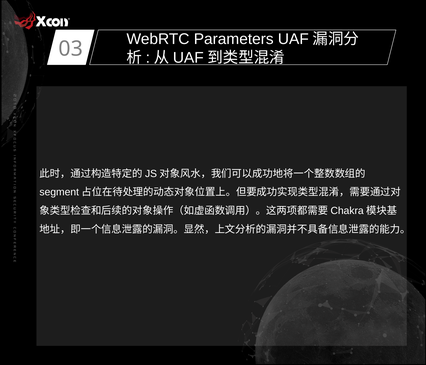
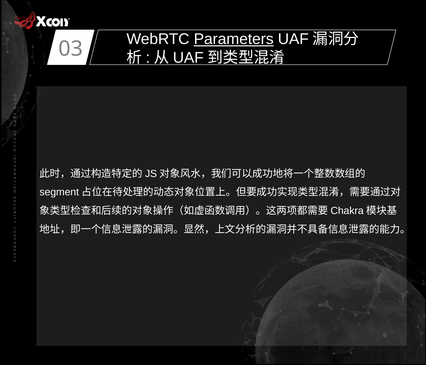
Parameters underline: none -> present (234, 39)
